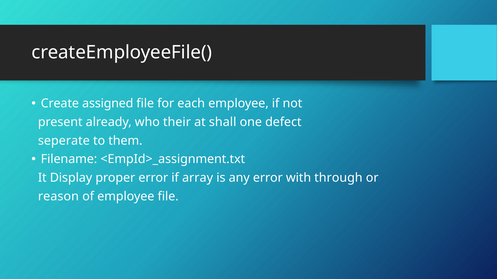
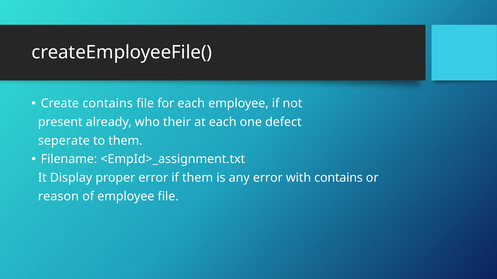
Create assigned: assigned -> contains (108, 104)
at shall: shall -> each (223, 122)
if array: array -> them (198, 178)
with through: through -> contains (339, 178)
